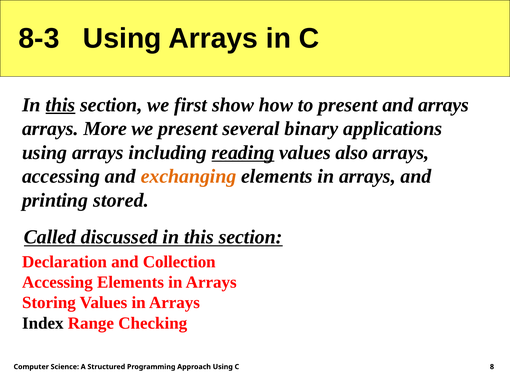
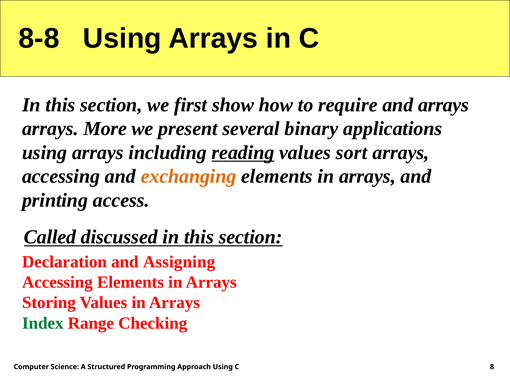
8-3: 8-3 -> 8-8 (39, 38)
this underline: present -> none (60, 105)
to present: present -> require (348, 105)
also: also -> sort (352, 152)
stored: stored -> access (121, 200)
Collection: Collection -> Assigning (179, 261)
Index colour: black -> green (43, 323)
